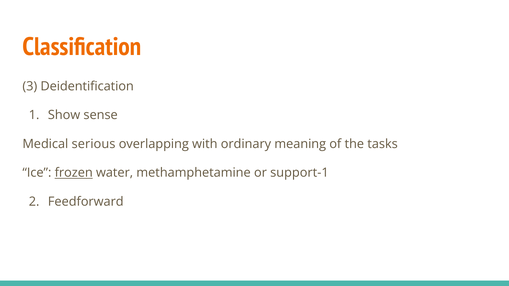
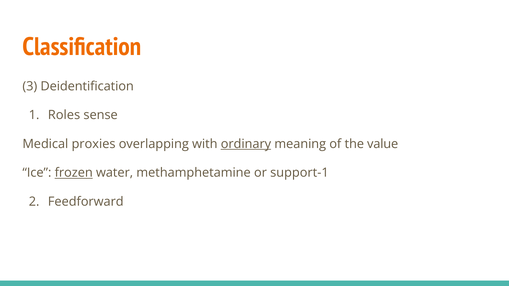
Show: Show -> Roles (64, 115)
serious: serious -> proxies (94, 144)
ordinary underline: none -> present (246, 144)
tasks: tasks -> value (383, 144)
